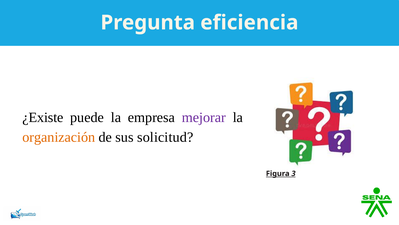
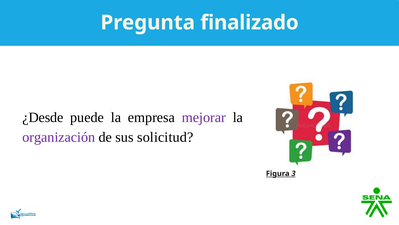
eficiencia: eficiencia -> finalizado (249, 23)
¿Existe: ¿Existe -> ¿Desde (43, 117)
organización colour: orange -> purple (59, 137)
